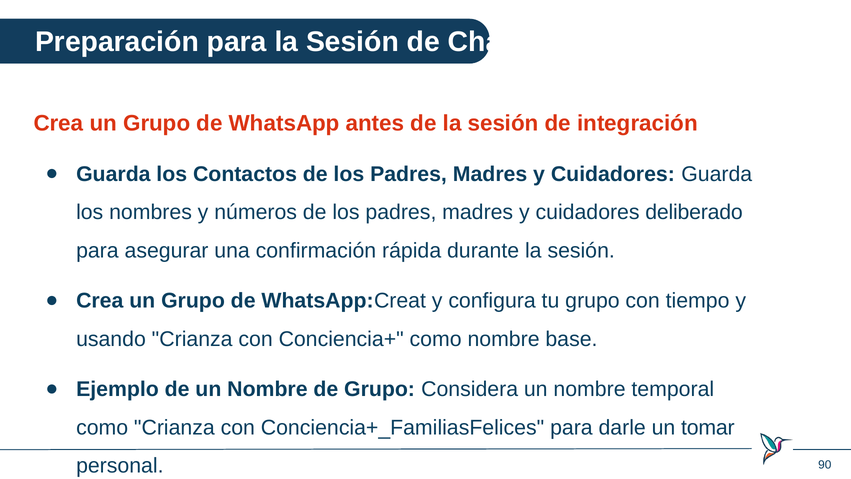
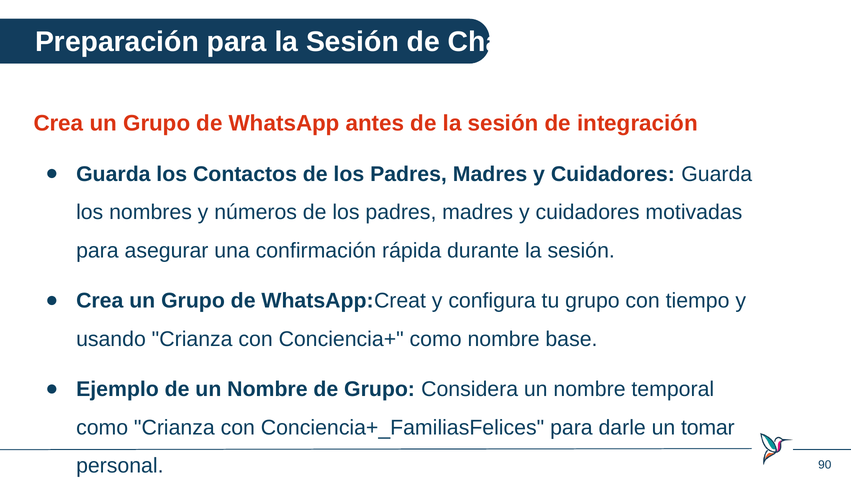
deliberado: deliberado -> motivadas (694, 212)
